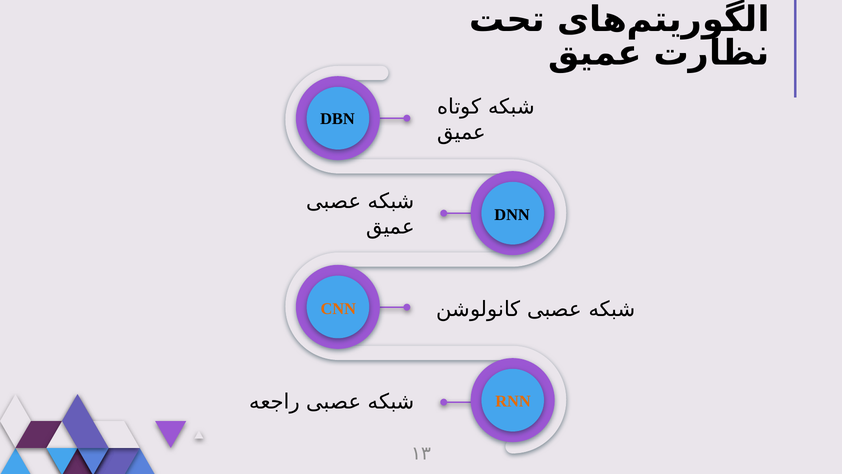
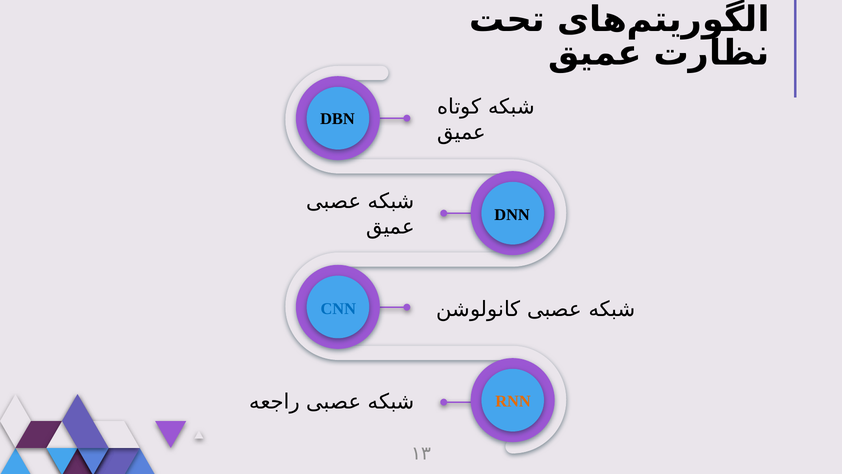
CNN colour: orange -> blue (338, 309)
